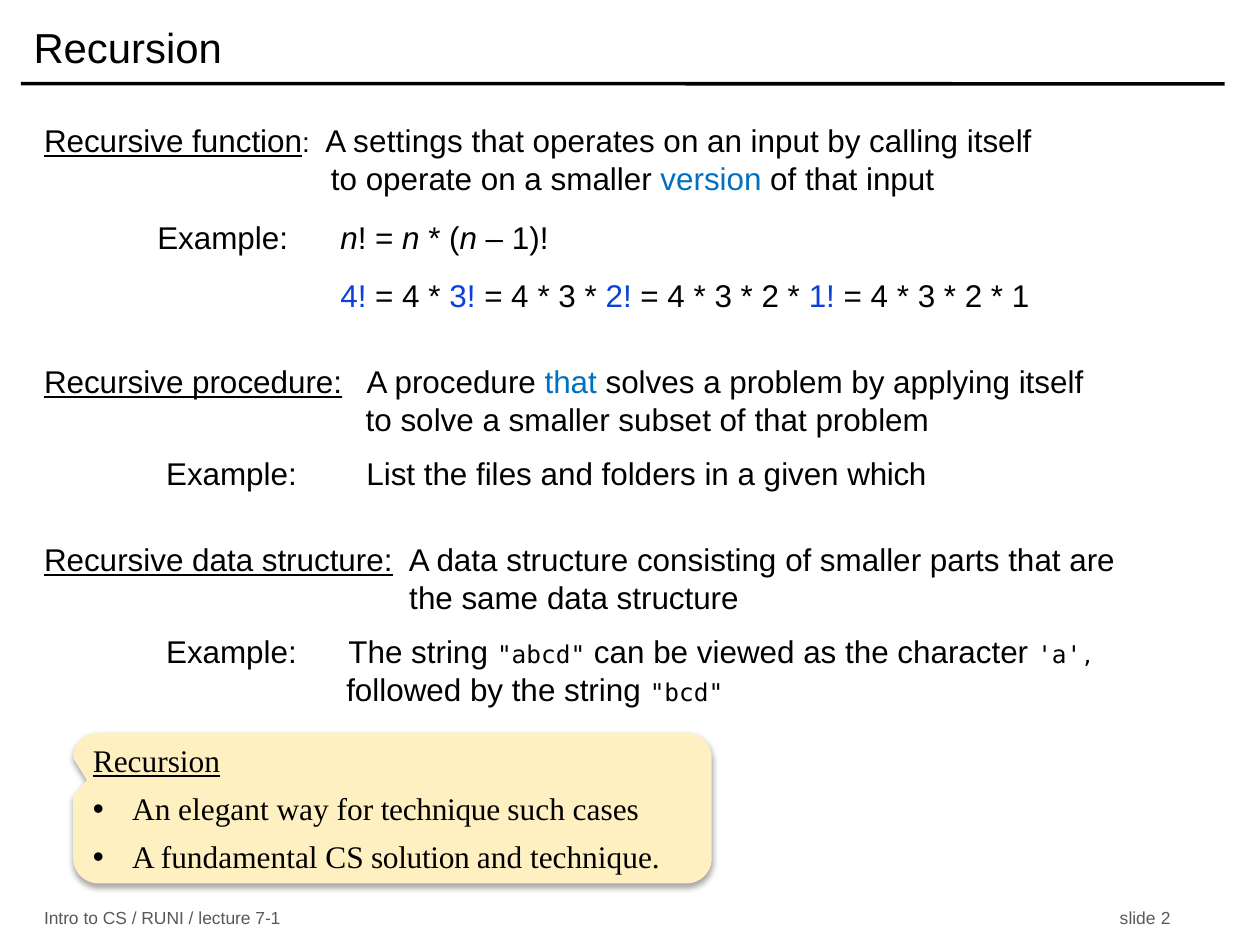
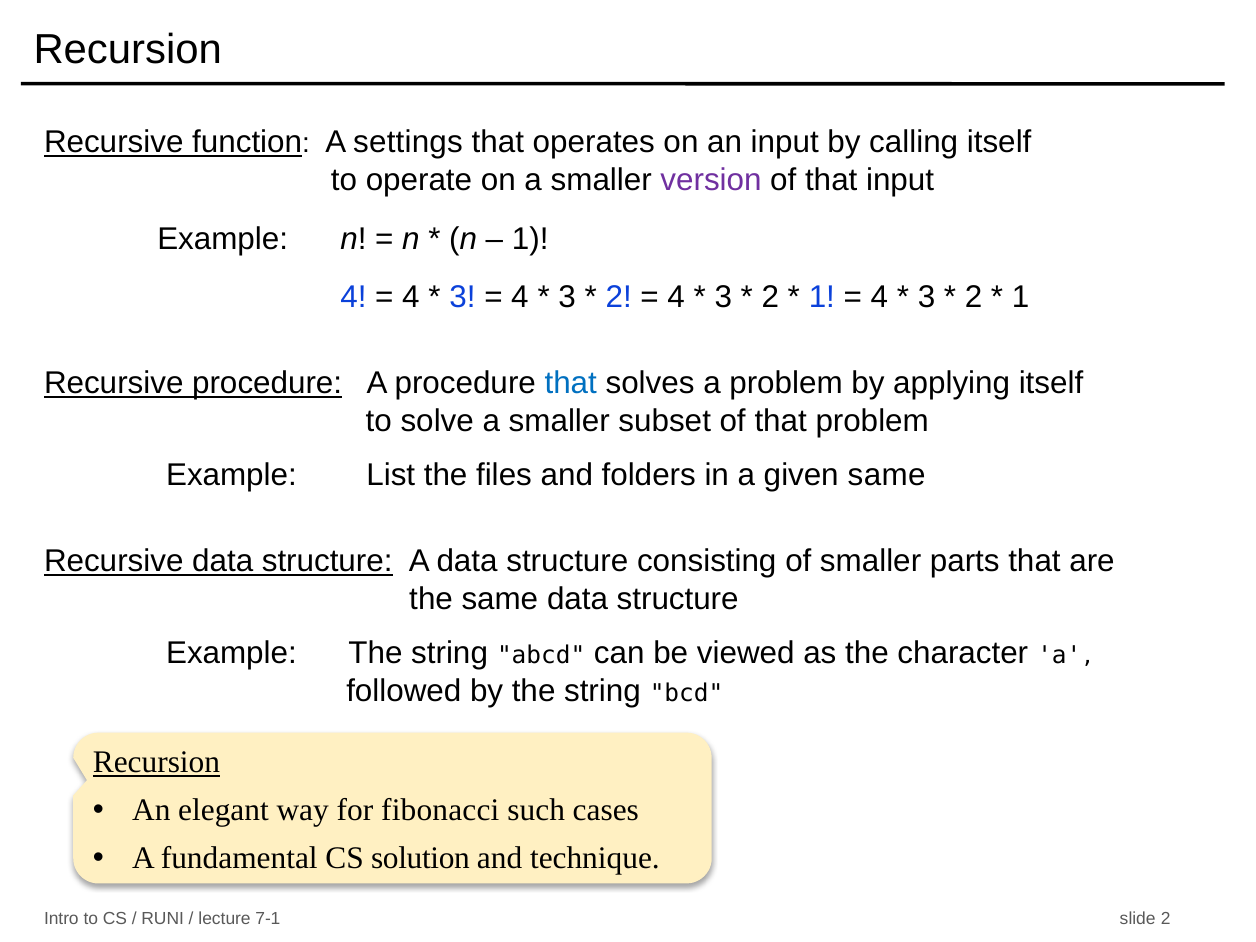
version colour: blue -> purple (711, 180)
given which: which -> same (887, 475)
for technique: technique -> fibonacci (440, 810)
